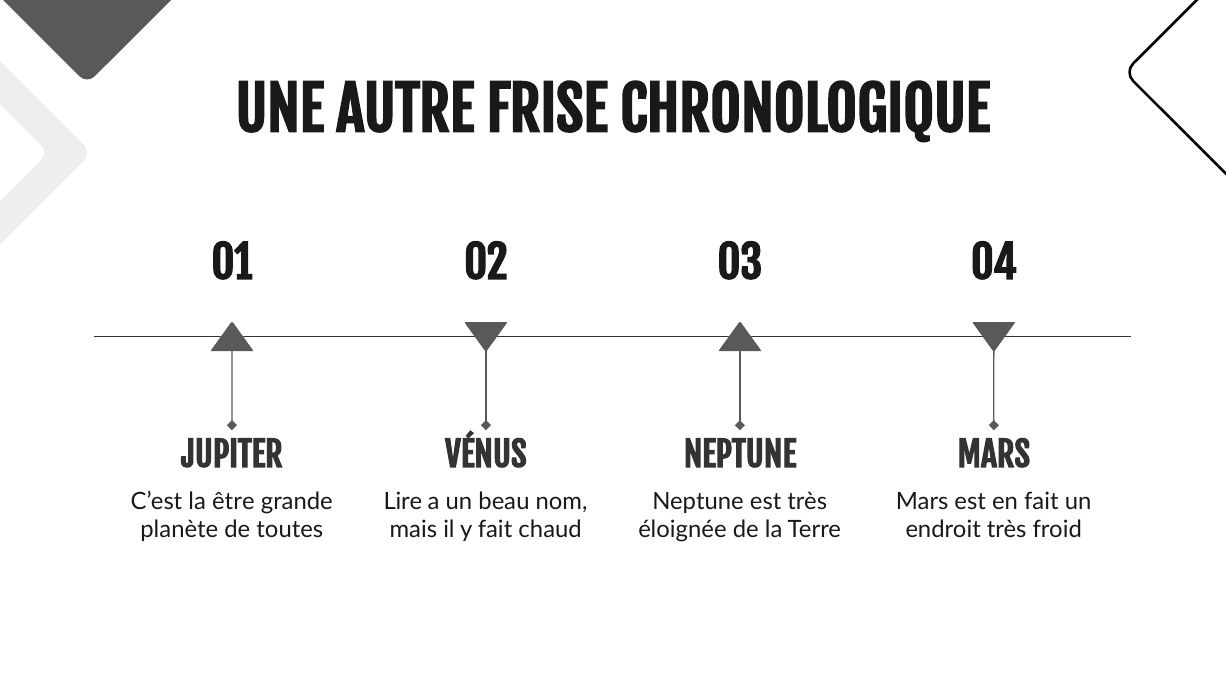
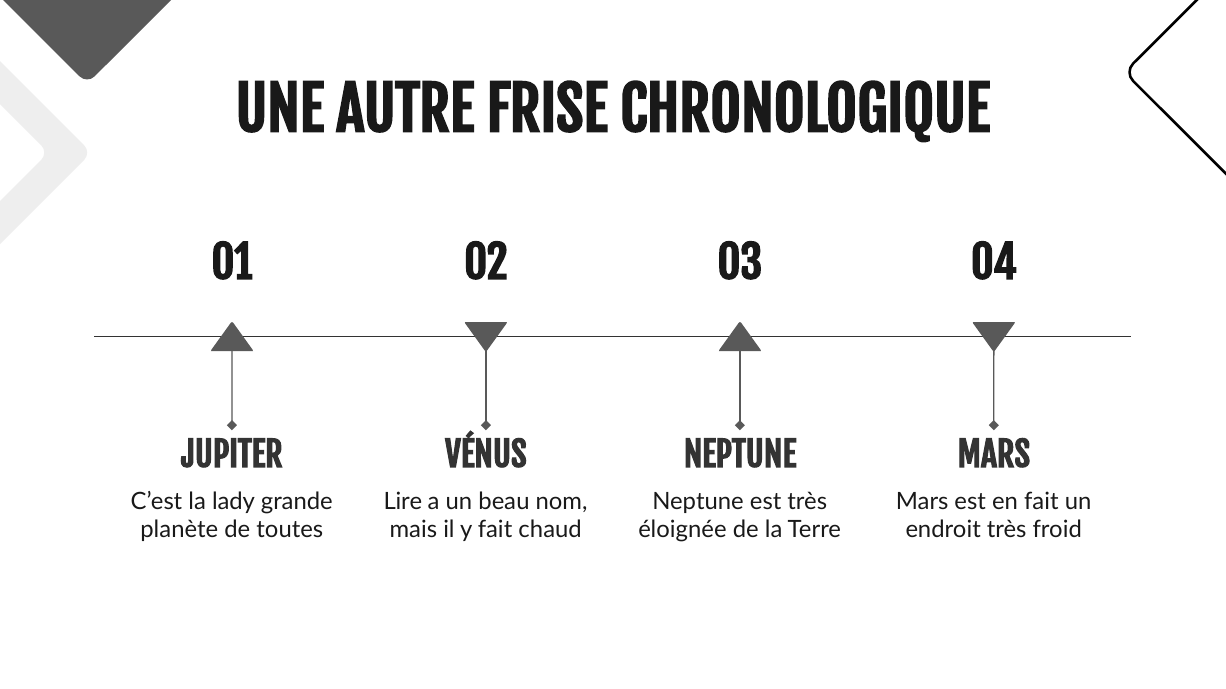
être: être -> lady (233, 502)
